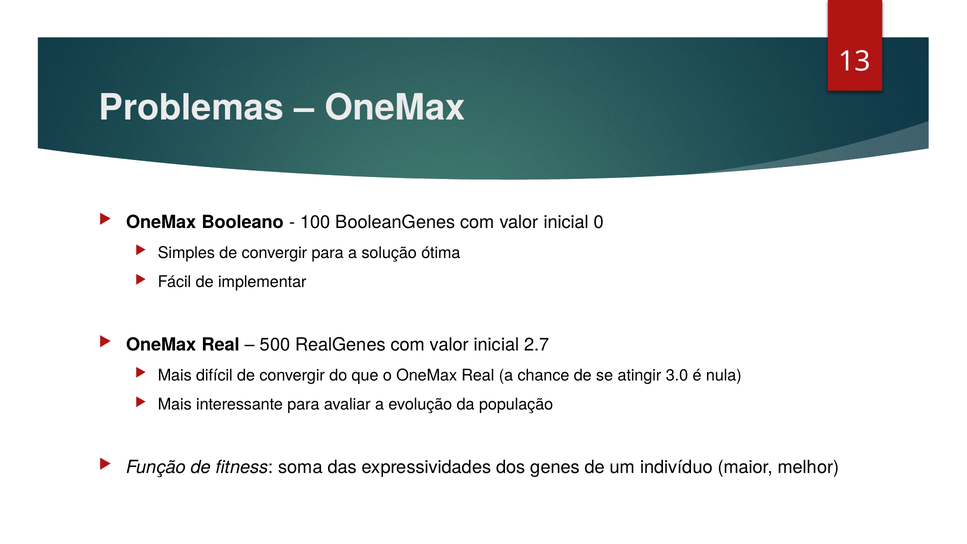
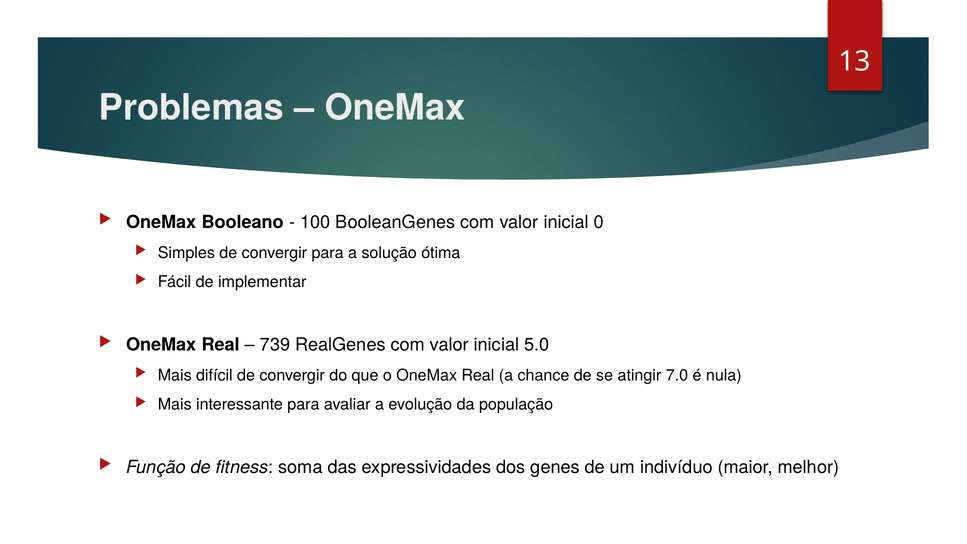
500: 500 -> 739 (275, 345)
2.7: 2.7 -> 5.0 (537, 345)
3.0: 3.0 -> 7.0 (677, 375)
